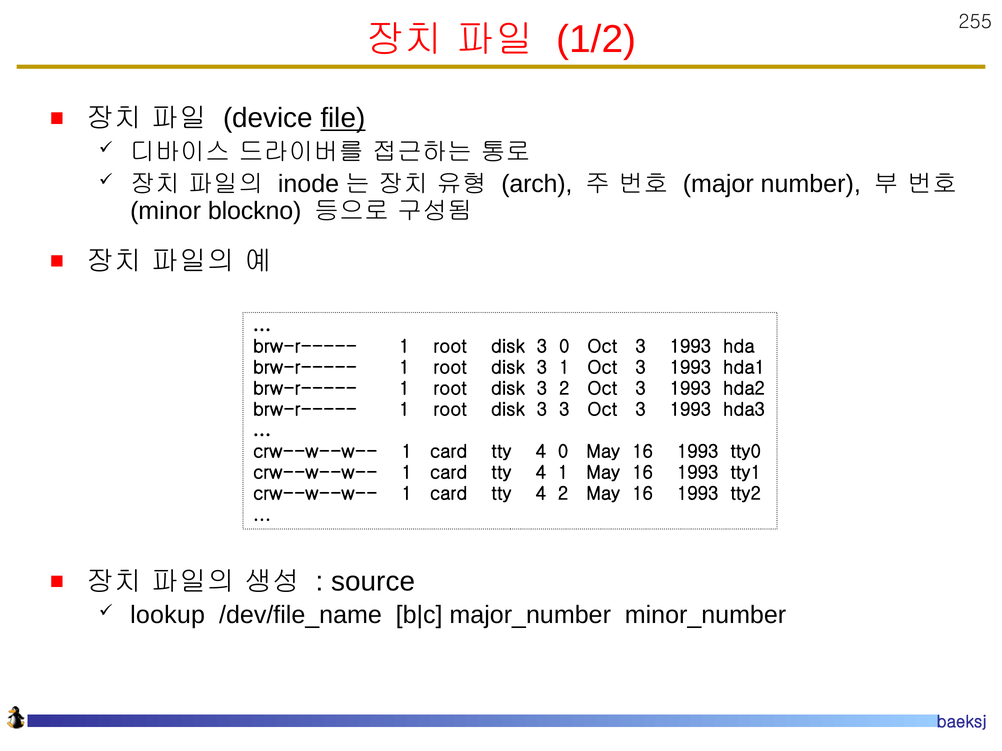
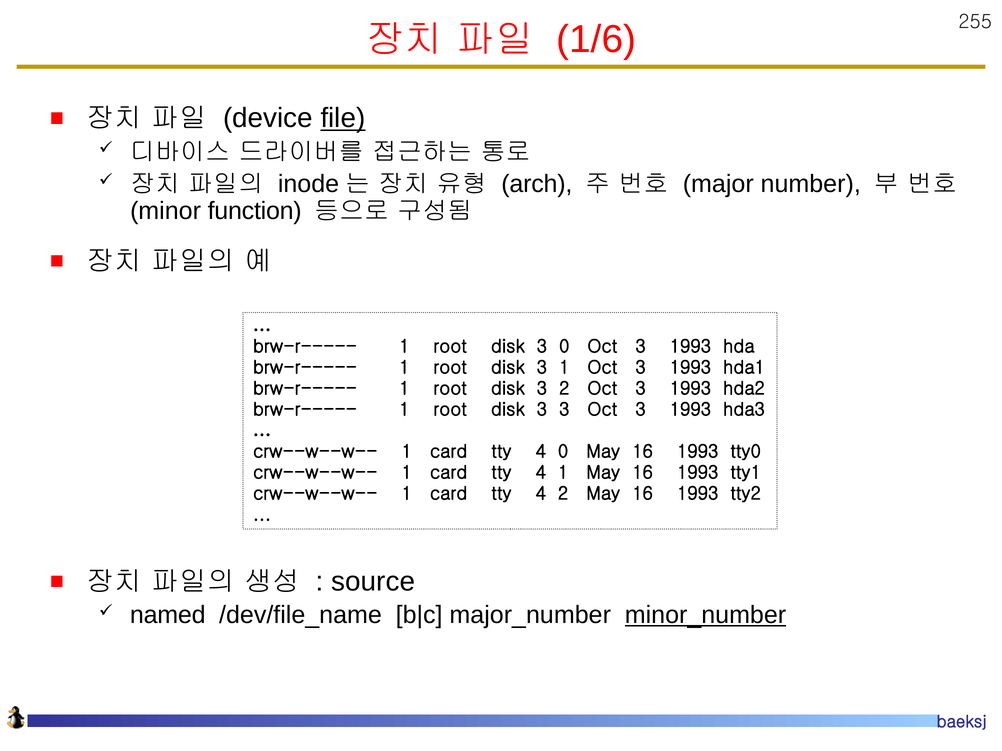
1/2: 1/2 -> 1/6 (596, 39)
blockno: blockno -> function (255, 211)
lookup: lookup -> named (168, 615)
minor_number underline: none -> present (705, 615)
